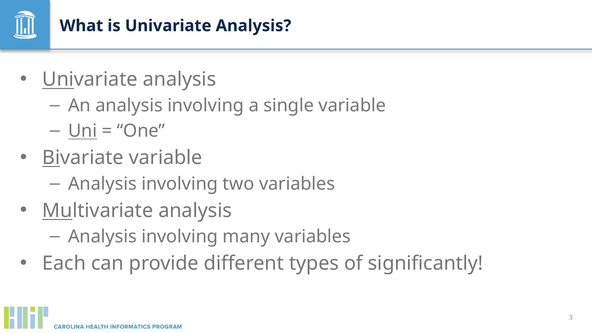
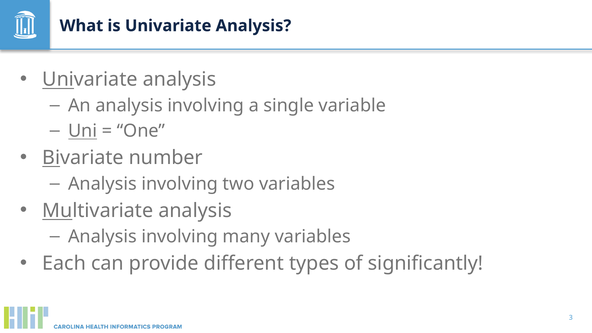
Bivariate variable: variable -> number (166, 158)
